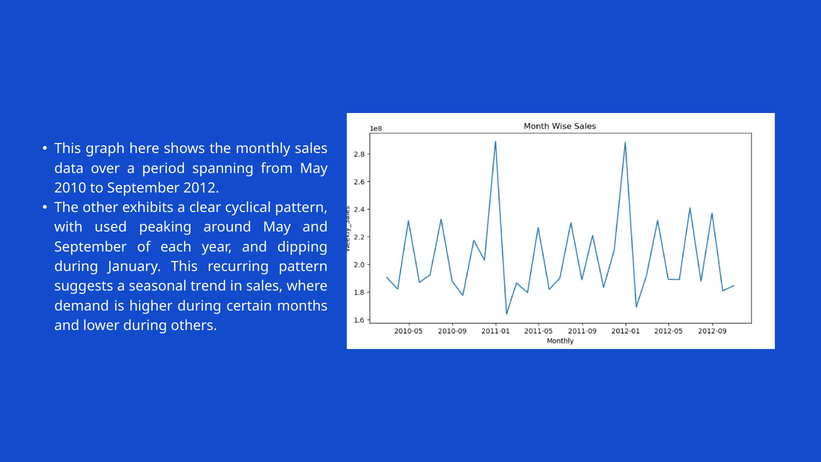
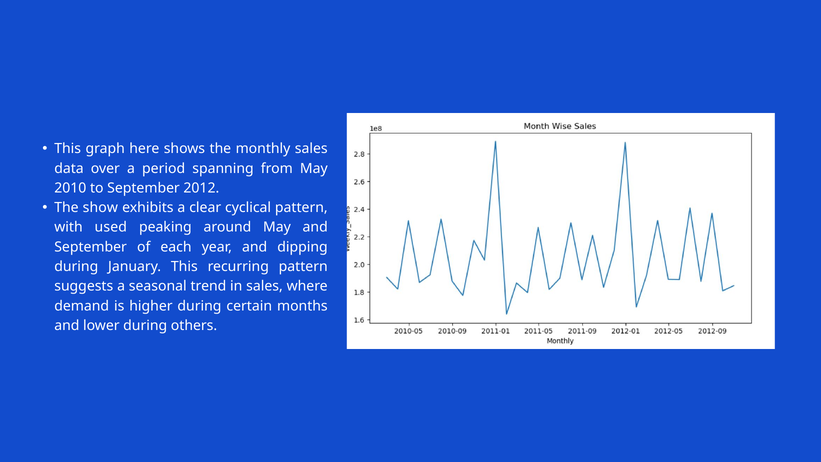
other: other -> show (100, 208)
